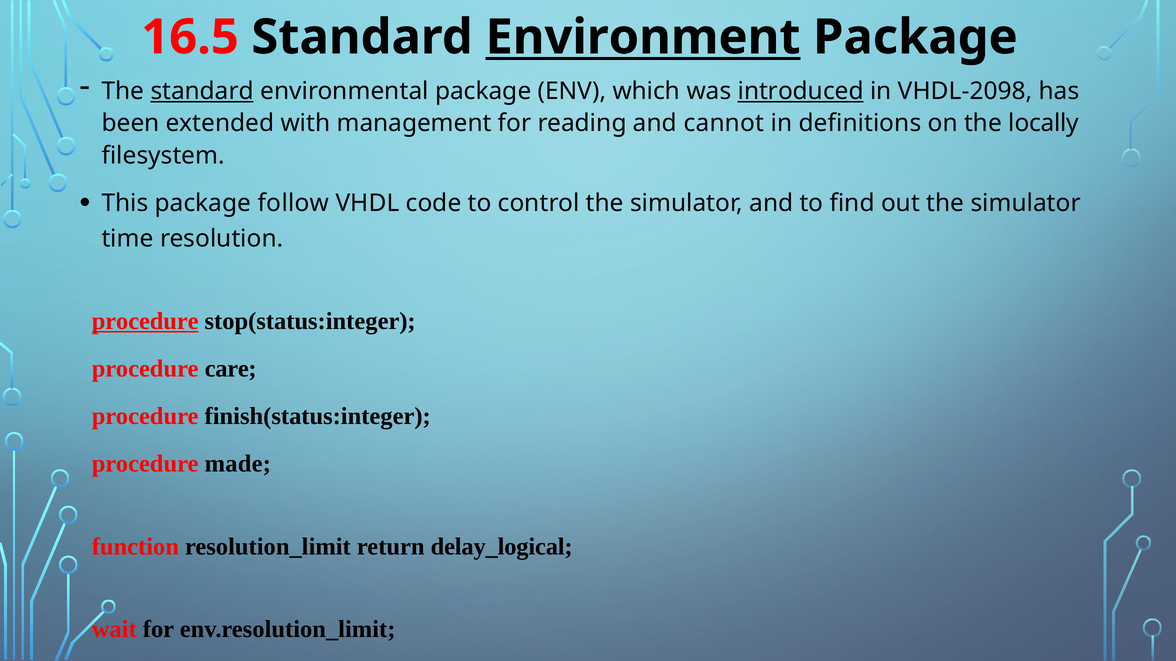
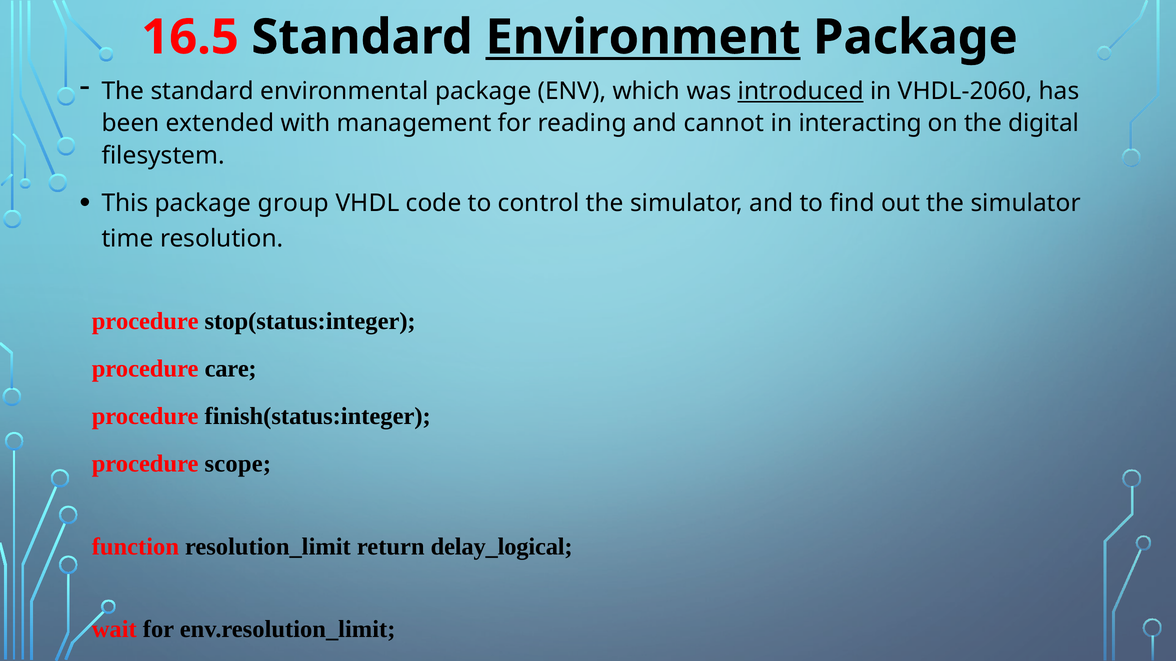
standard underline: present -> none (202, 91)
VHDL-2098: VHDL-2098 -> VHDL-2060 (965, 91)
definitions: definitions -> interacting (860, 123)
locally: locally -> digital (1044, 123)
follow: follow -> group (293, 203)
procedure underline: present -> none (145, 321)
made: made -> scope (238, 464)
